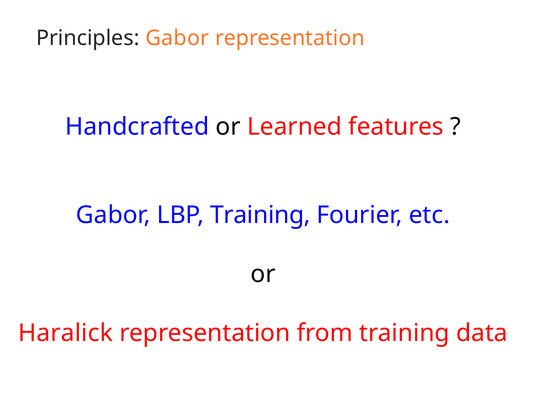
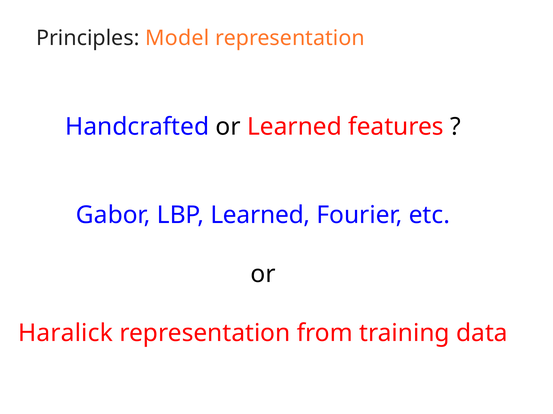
Principles Gabor: Gabor -> Model (177, 38)
LBP Training: Training -> Learned (260, 216)
